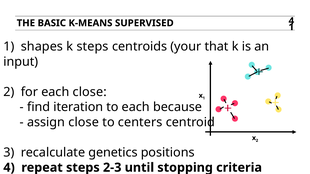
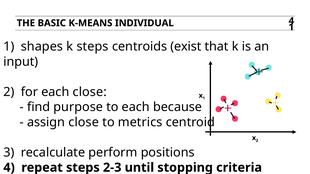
SUPERVISED: SUPERVISED -> INDIVIDUAL (144, 23)
your: your -> exist (186, 47)
iteration: iteration -> purpose (78, 107)
centers: centers -> metrics (140, 122)
genetics: genetics -> perform (113, 152)
